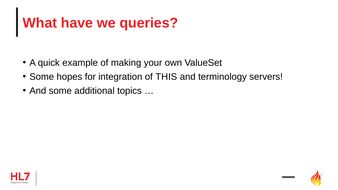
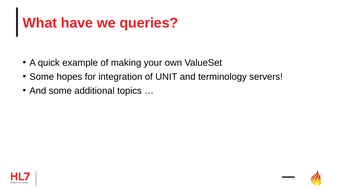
THIS: THIS -> UNIT (166, 77)
